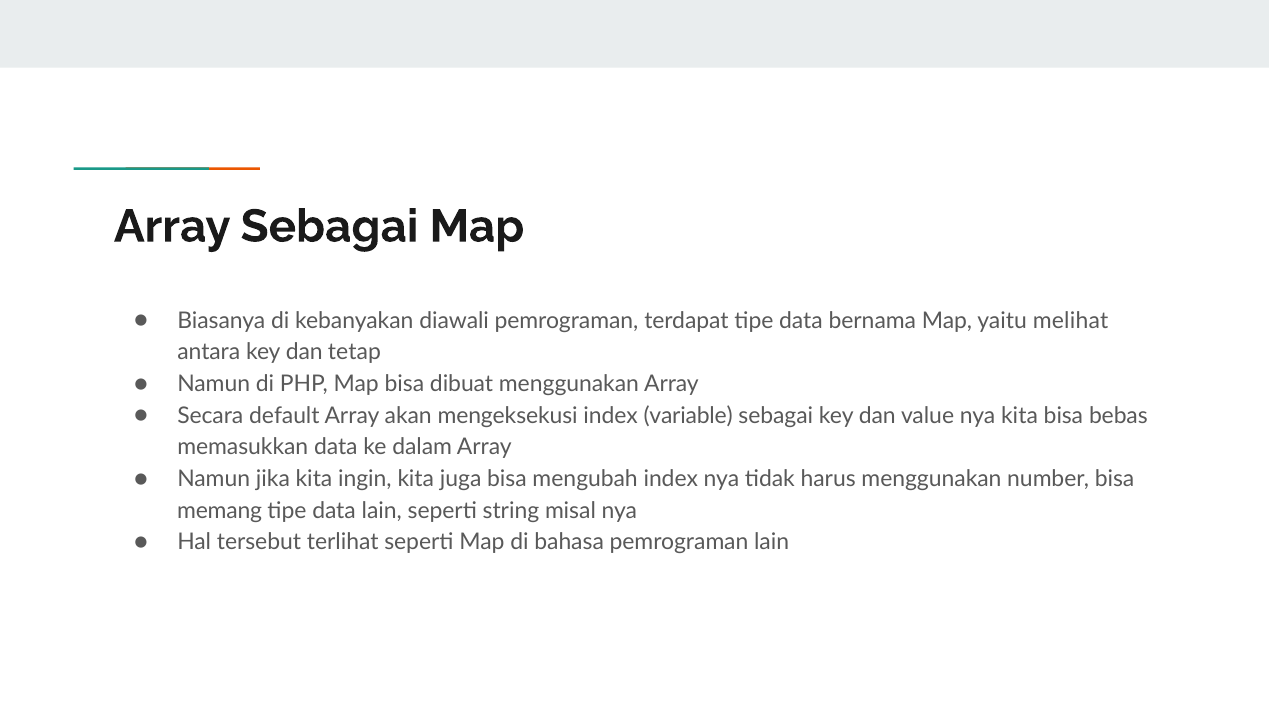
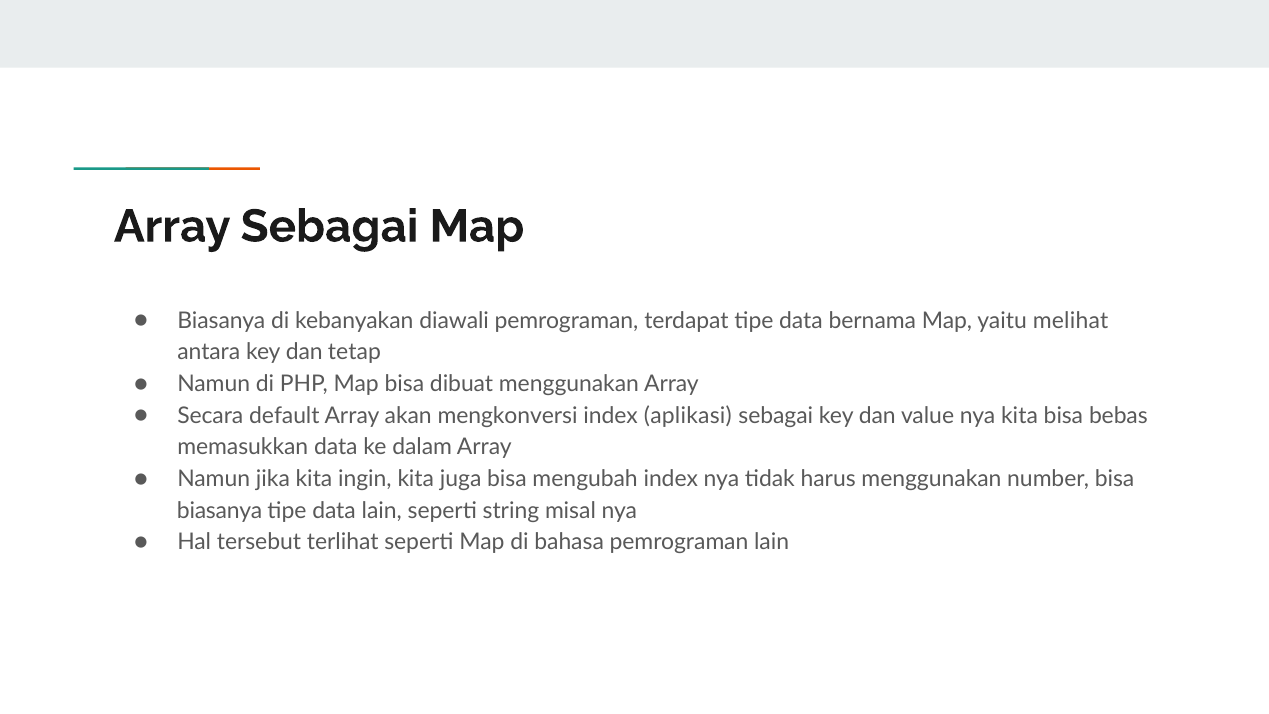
mengeksekusi: mengeksekusi -> mengkonversi (508, 416)
variable: variable -> aplikasi (688, 416)
memang: memang -> biasanya (220, 510)
